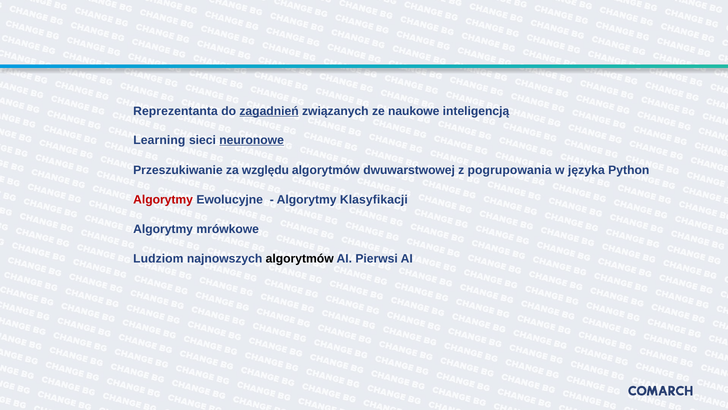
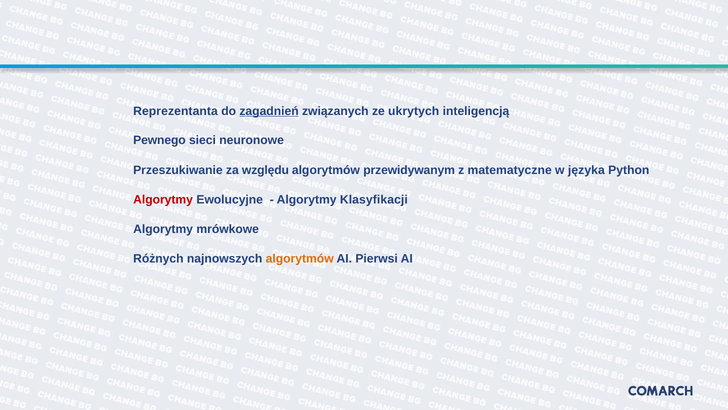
naukowe: naukowe -> ukrytych (414, 111)
Learning: Learning -> Pewnego (159, 140)
neuronowe underline: present -> none (252, 140)
dwuwarstwowej: dwuwarstwowej -> przewidywanym (409, 170)
pogrupowania: pogrupowania -> matematyczne (510, 170)
Ludziom: Ludziom -> Różnych (158, 259)
algorytmów colour: black -> orange (300, 259)
